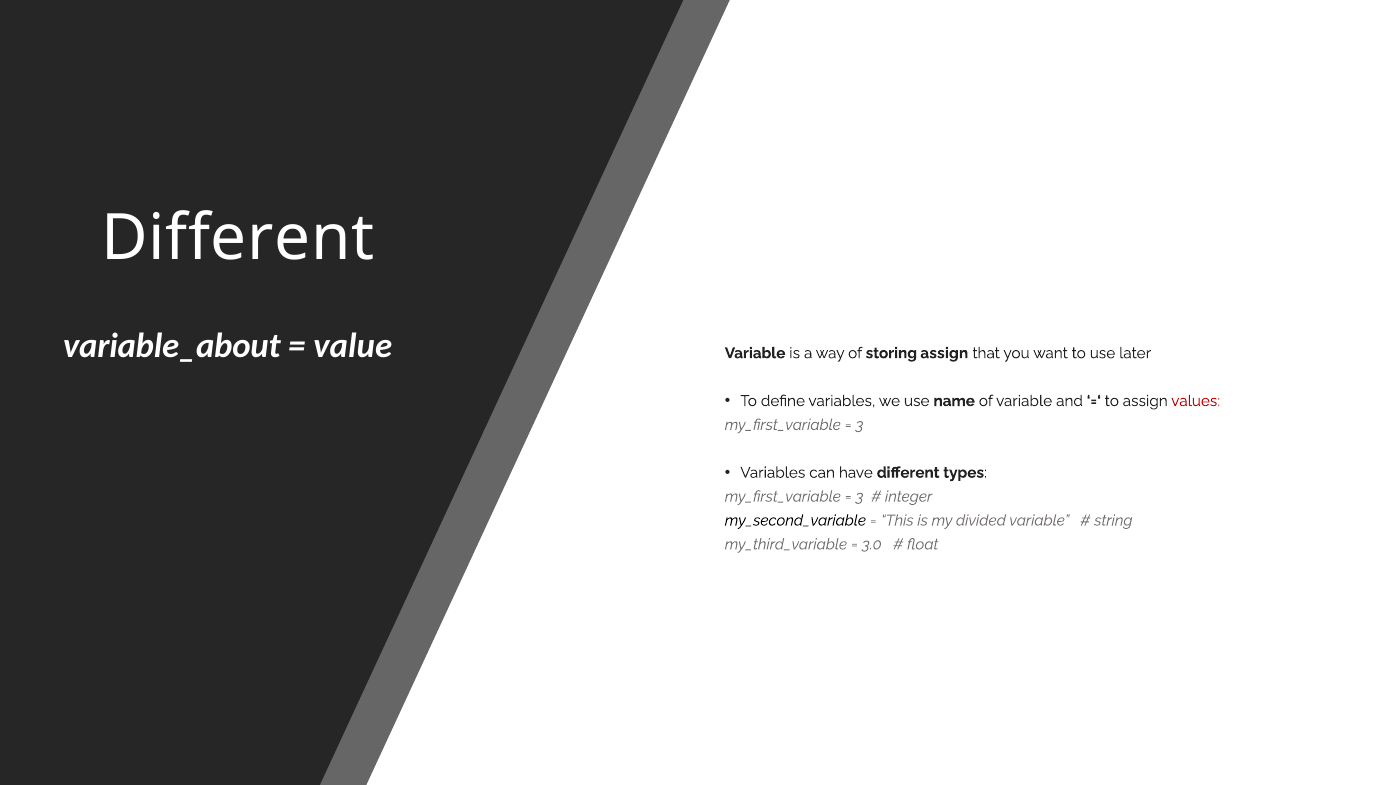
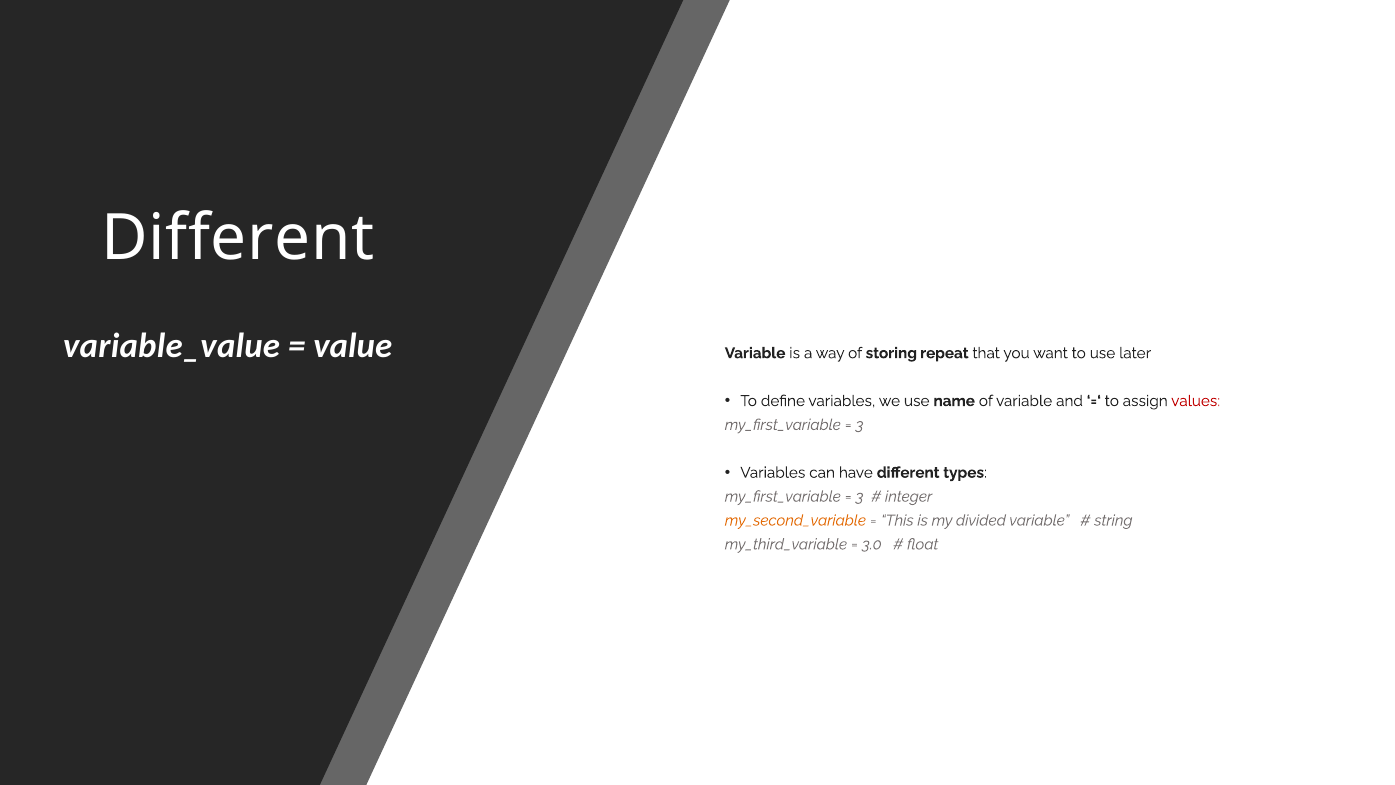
variable_about: variable_about -> variable_value (172, 346)
storing assign: assign -> repeat (944, 353)
my_second_variable colour: black -> orange (795, 520)
